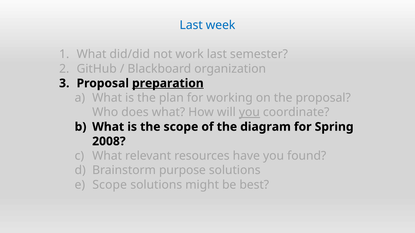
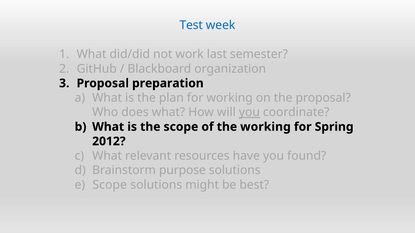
Last: Last -> Test (191, 25)
preparation underline: present -> none (168, 83)
the diagram: diagram -> working (265, 127)
2008: 2008 -> 2012 (109, 142)
